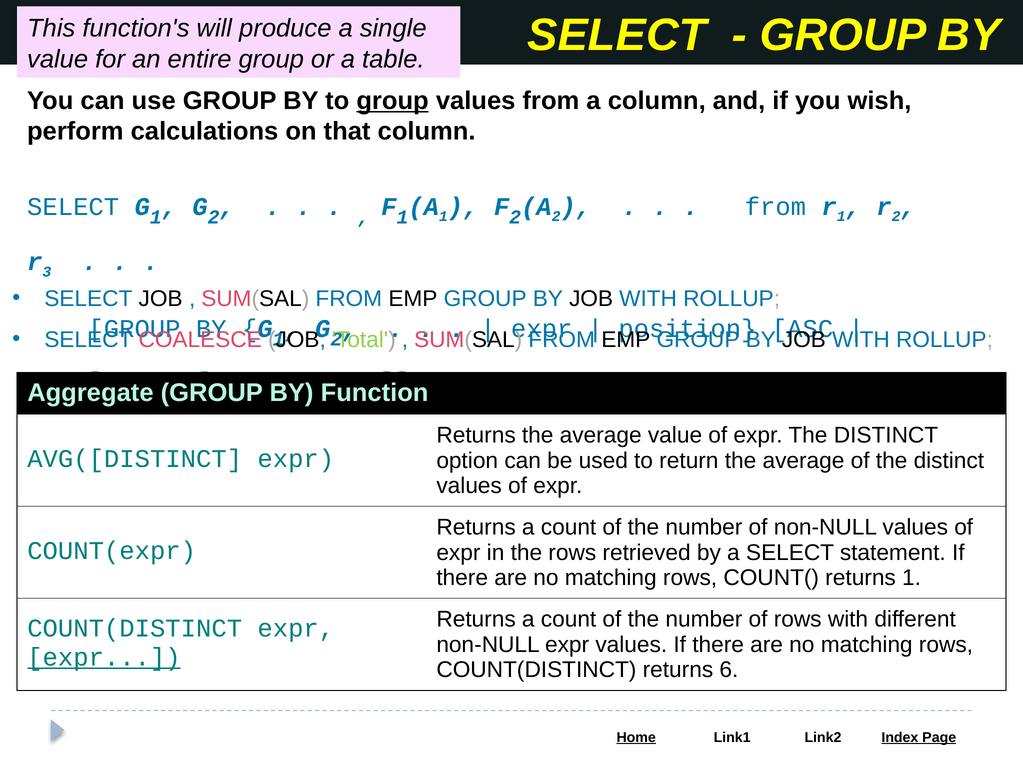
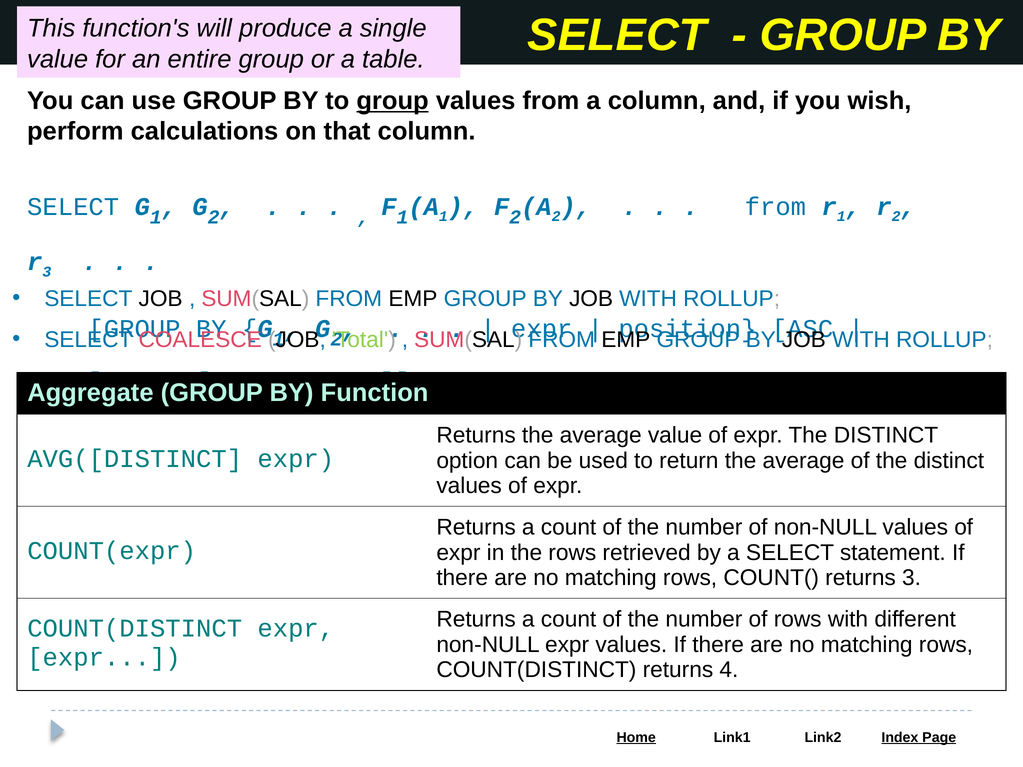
returns 1: 1 -> 3 (911, 578)
expr underline: present -> none (104, 657)
6: 6 -> 4 (729, 670)
